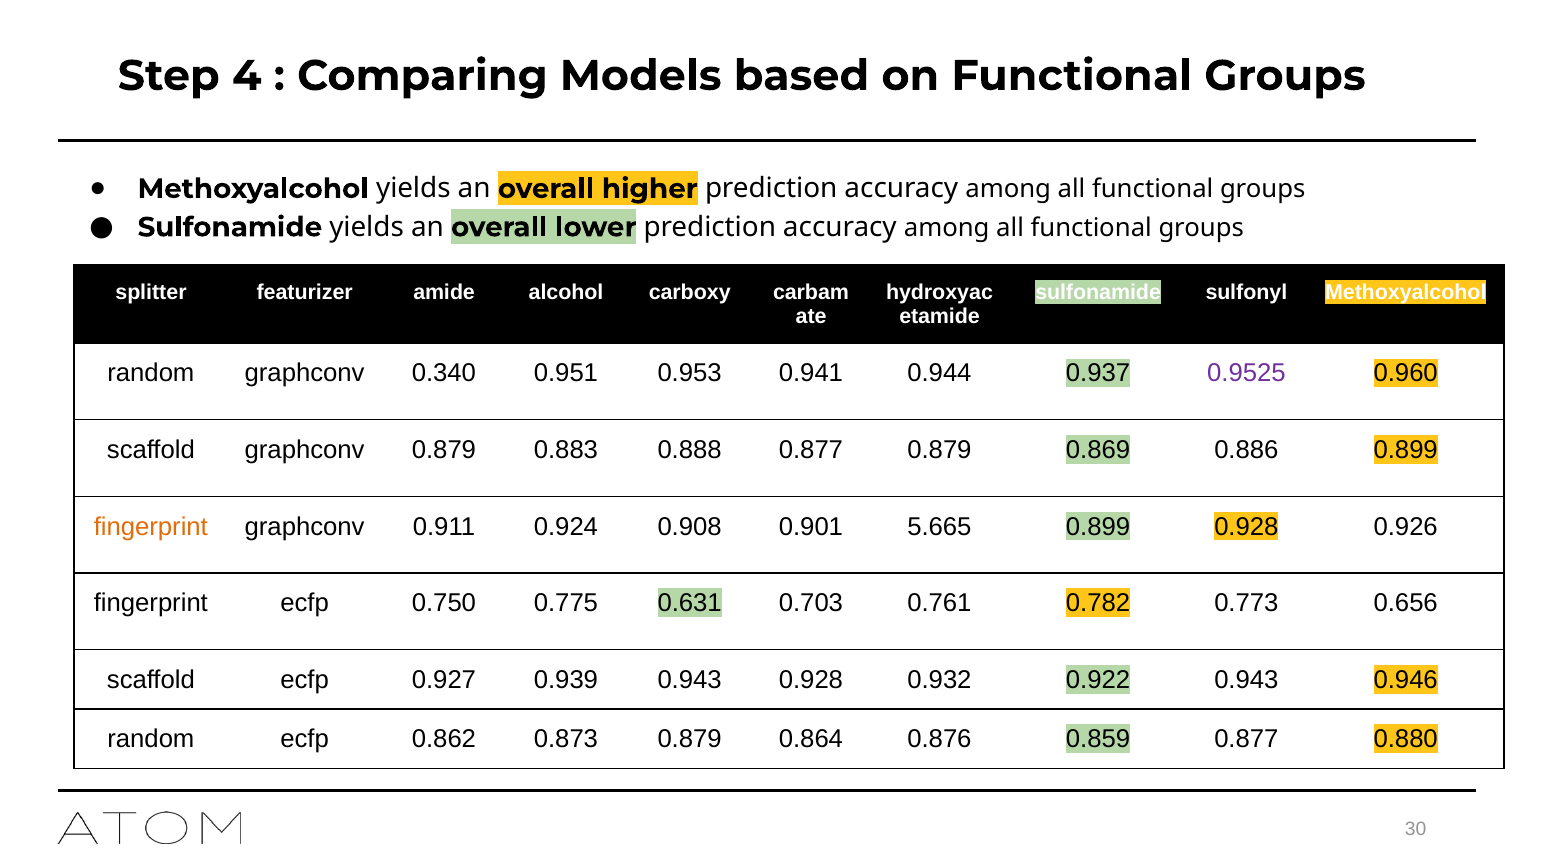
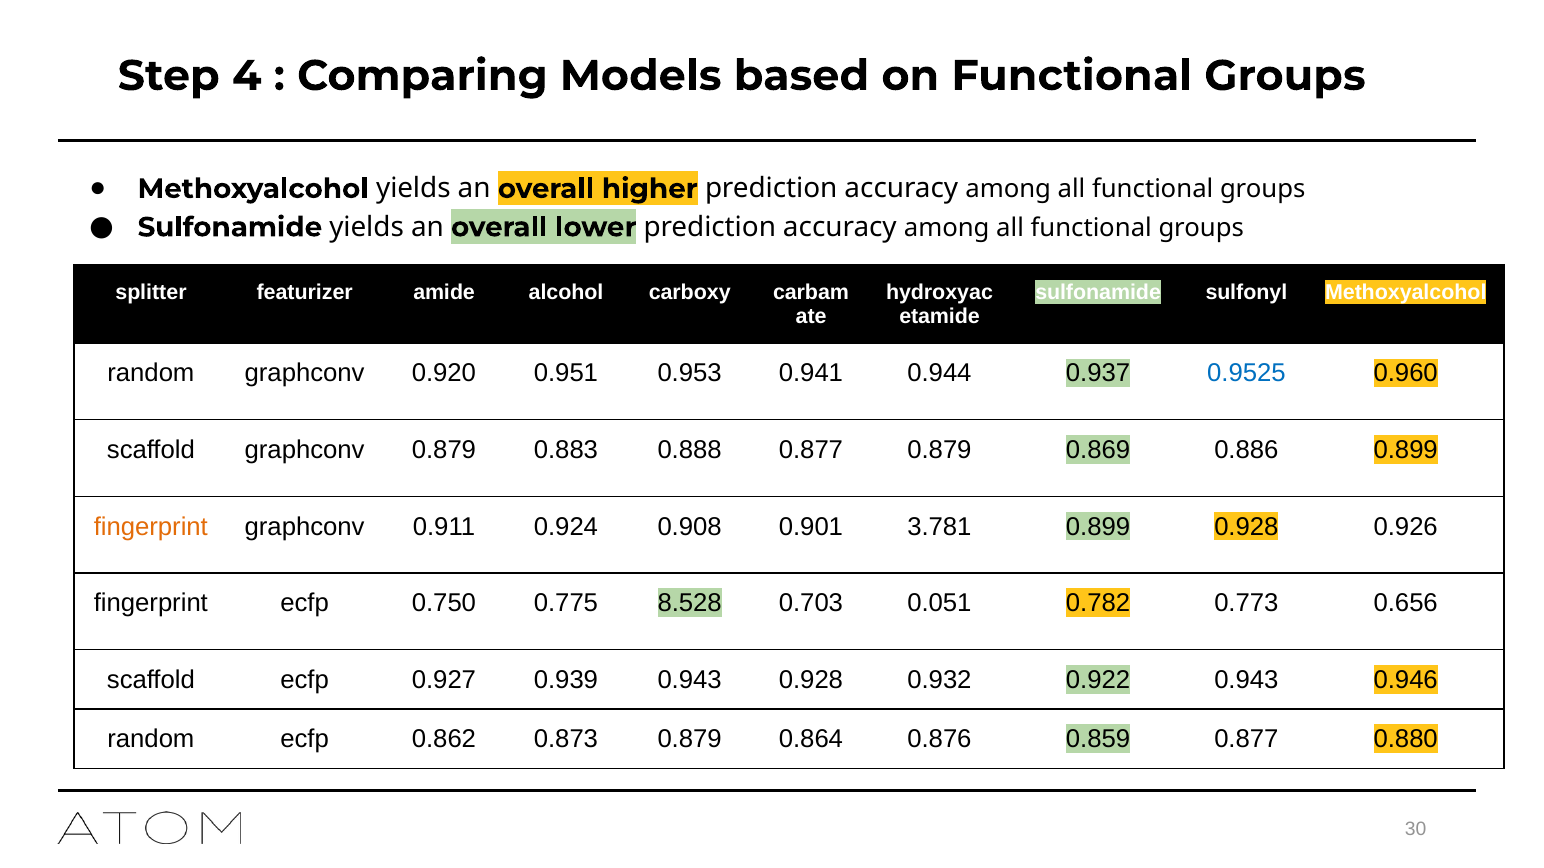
0.340: 0.340 -> 0.920 (444, 374)
0.9525 colour: purple -> blue (1246, 374)
5.665: 5.665 -> 3.781 (939, 527)
0.631: 0.631 -> 8.528 (690, 603)
0.761: 0.761 -> 0.051 (939, 603)
